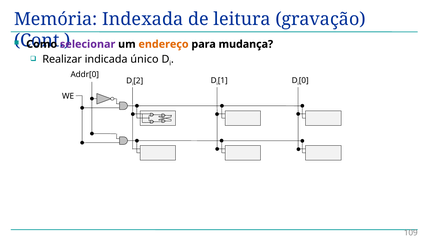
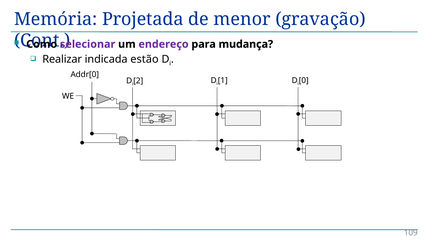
Indexada: Indexada -> Projetada (143, 19)
leitura: leitura -> menor (242, 19)
endereço colour: orange -> purple (164, 44)
único: único -> estão (144, 59)
